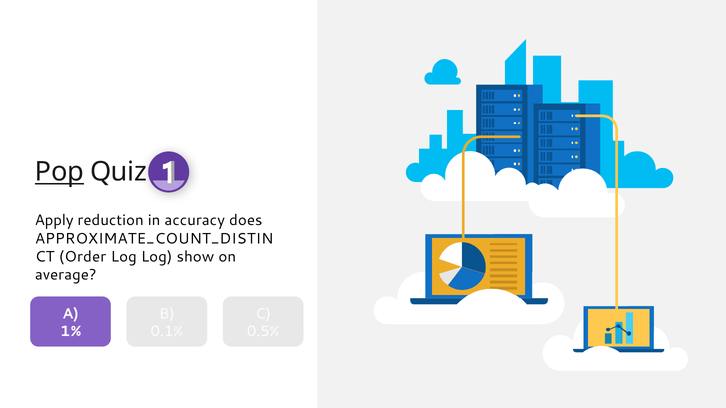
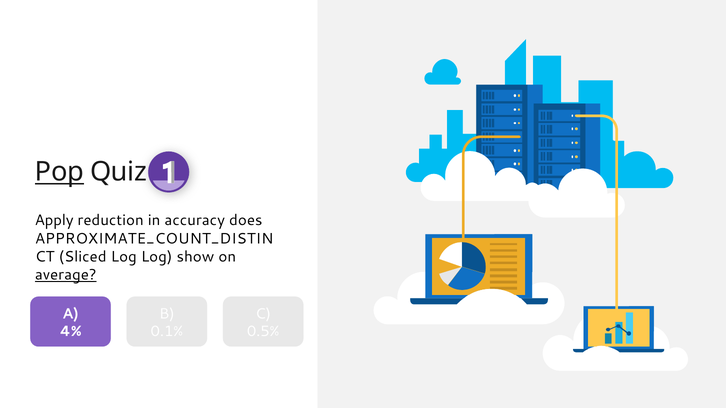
Order: Order -> Sliced (83, 257)
average underline: none -> present (66, 275)
1%: 1% -> 4% (71, 332)
